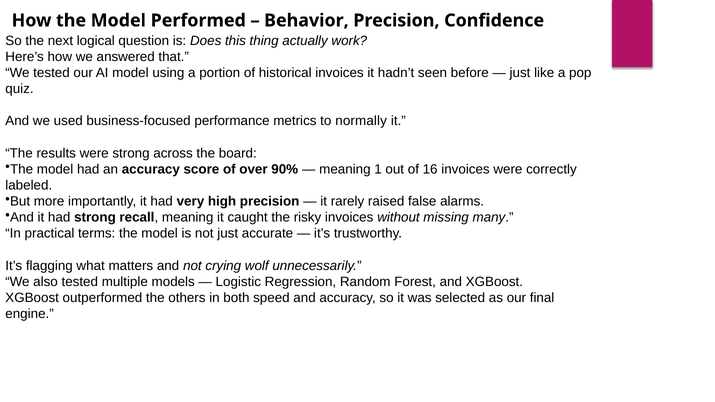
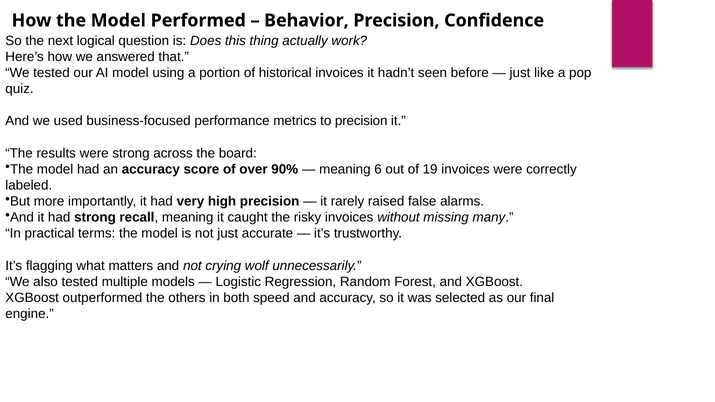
to normally: normally -> precision (361, 121)
1: 1 -> 6 (378, 169)
16: 16 -> 19 (430, 169)
